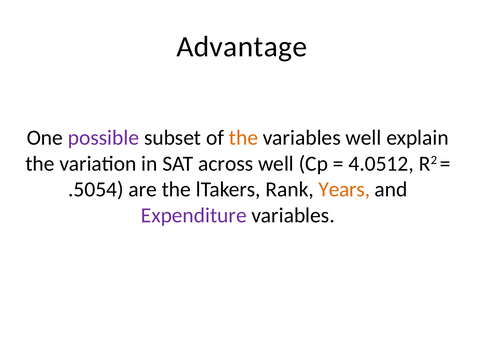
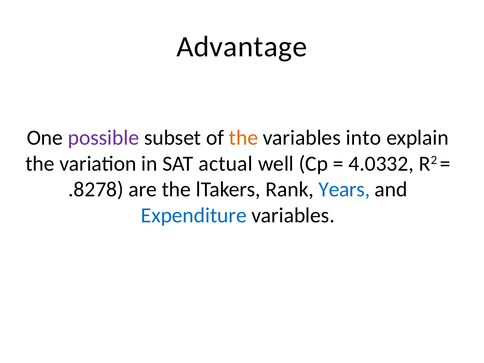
variables well: well -> into (363, 138)
across: across -> actual (226, 164)
4.0512: 4.0512 -> 4.0332 (381, 164)
.5054: .5054 -> .8278 (96, 189)
Years colour: orange -> blue (344, 189)
Expenditure colour: purple -> blue (194, 215)
